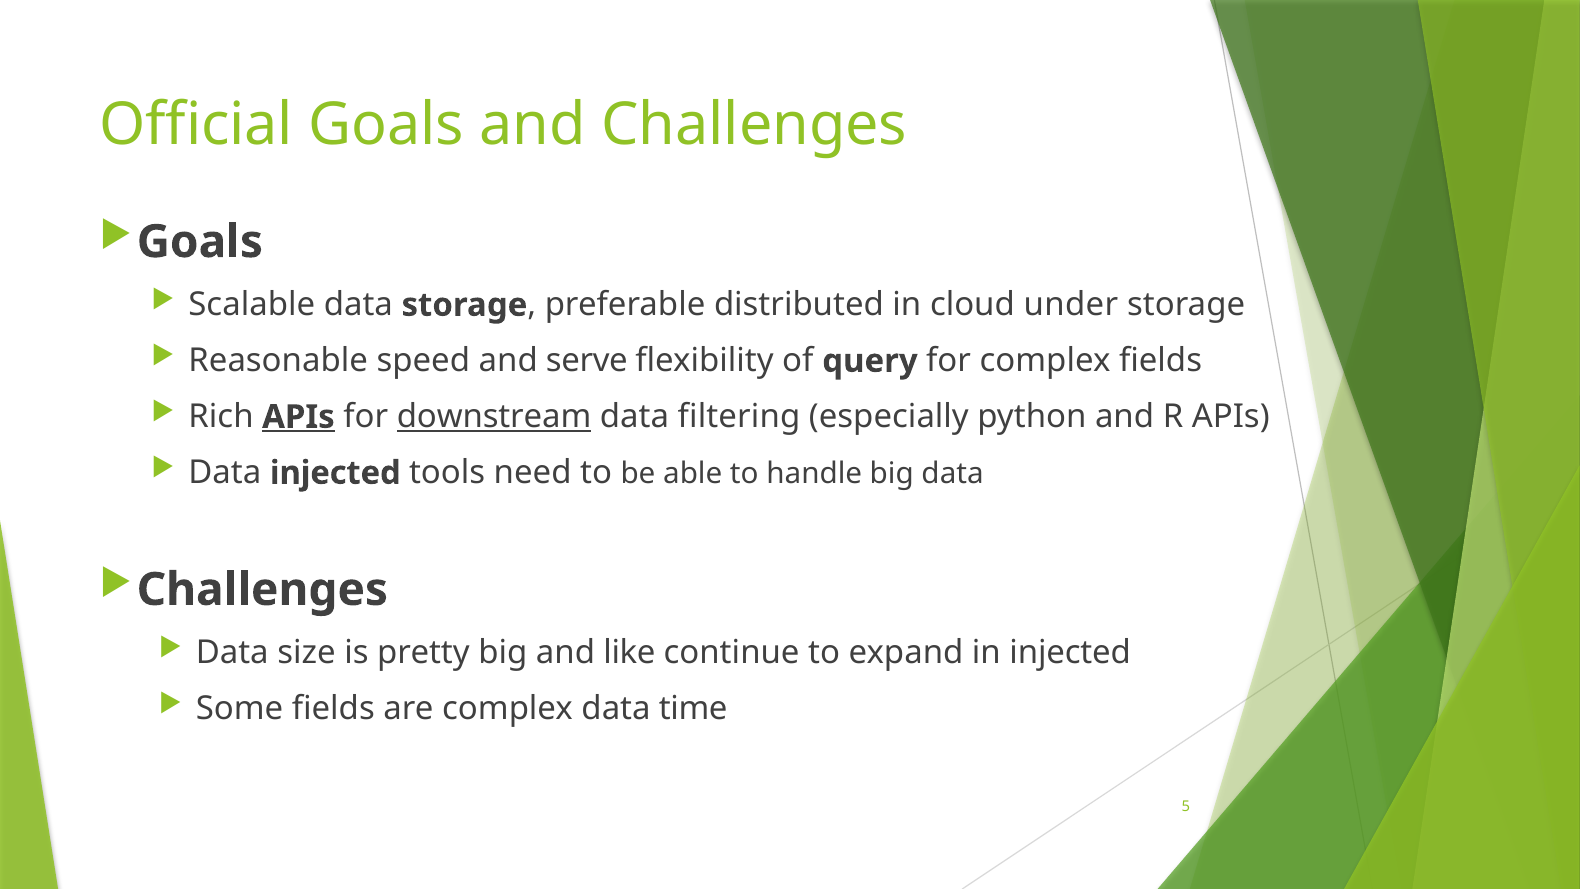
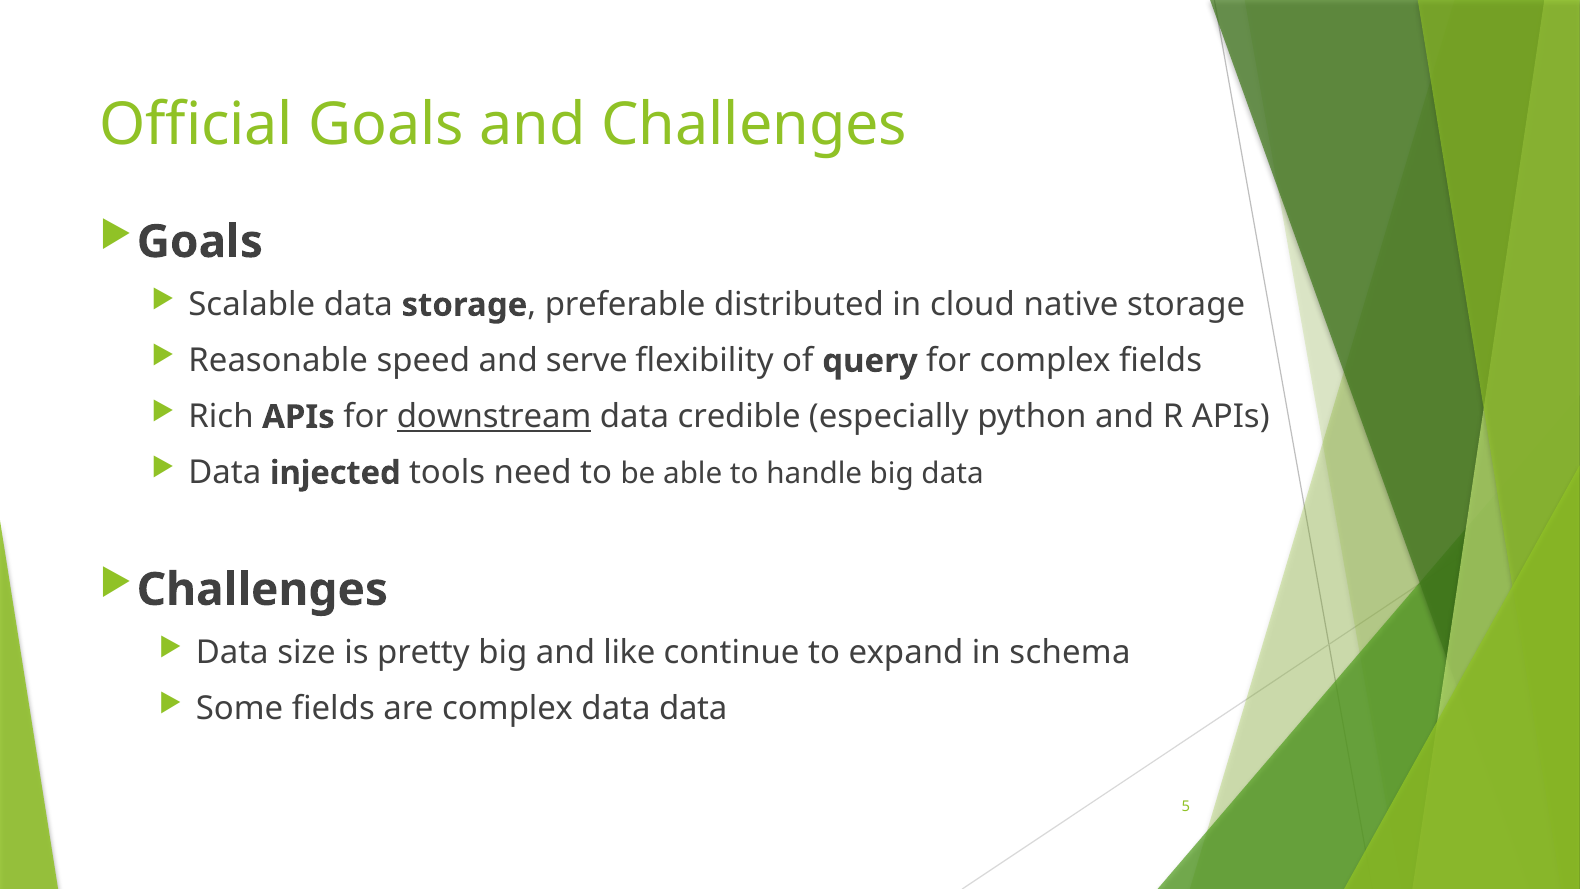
under: under -> native (1071, 305)
APIs underline: present -> none (298, 417)
filtering: filtering -> credible (739, 417)
in injected: injected -> schema (1070, 653)
data time: time -> data (693, 709)
